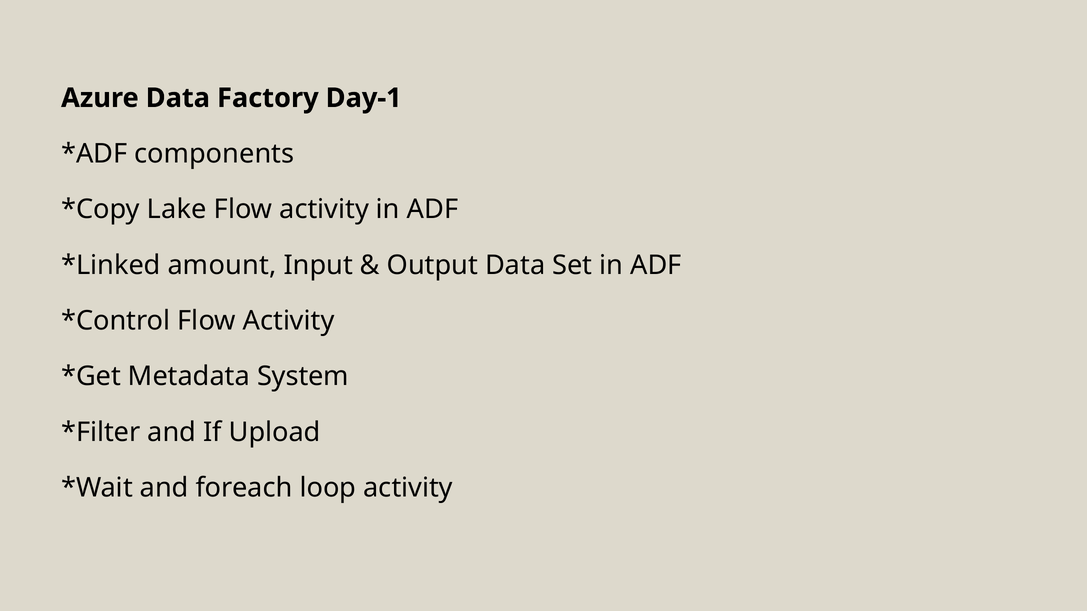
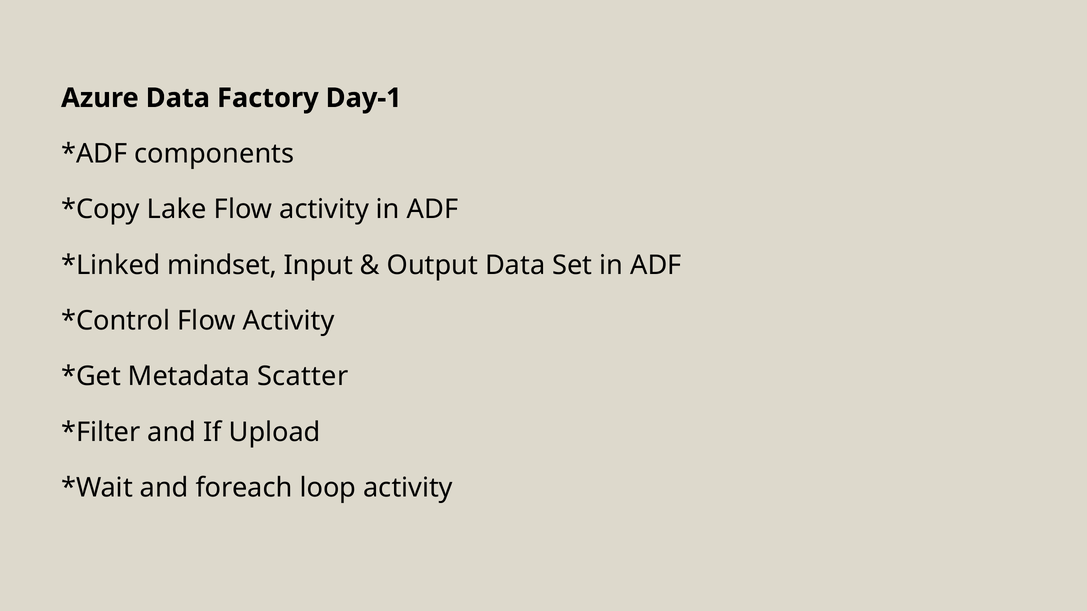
amount: amount -> mindset (222, 265)
System: System -> Scatter (303, 377)
